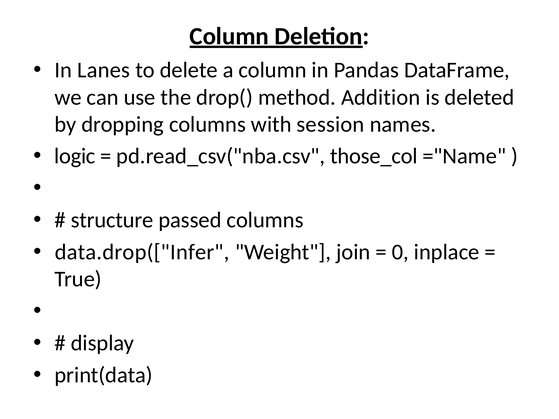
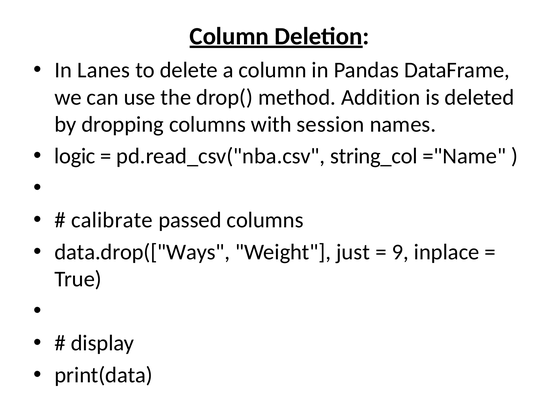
those_col: those_col -> string_col (374, 156)
structure: structure -> calibrate (112, 220)
data.drop(["Infer: data.drop(["Infer -> data.drop(["Ways (142, 252)
join: join -> just (353, 252)
0: 0 -> 9 (400, 252)
